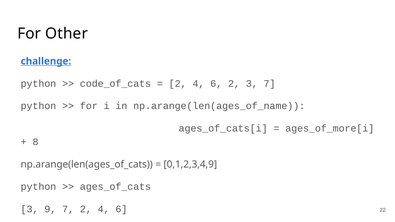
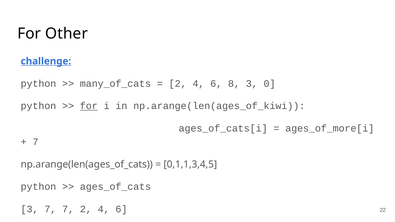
code_of_cats: code_of_cats -> many_of_cats (115, 84)
6 2: 2 -> 8 (234, 84)
3 7: 7 -> 0 (270, 84)
for underline: none -> present (89, 106)
np.arange(len(ages_of_name: np.arange(len(ages_of_name -> np.arange(len(ages_of_kiwi (219, 106)
8: 8 -> 7 (35, 142)
0,1,2,3,4,9: 0,1,2,3,4,9 -> 0,1,1,3,4,5 (190, 164)
3 9: 9 -> 7 (50, 209)
